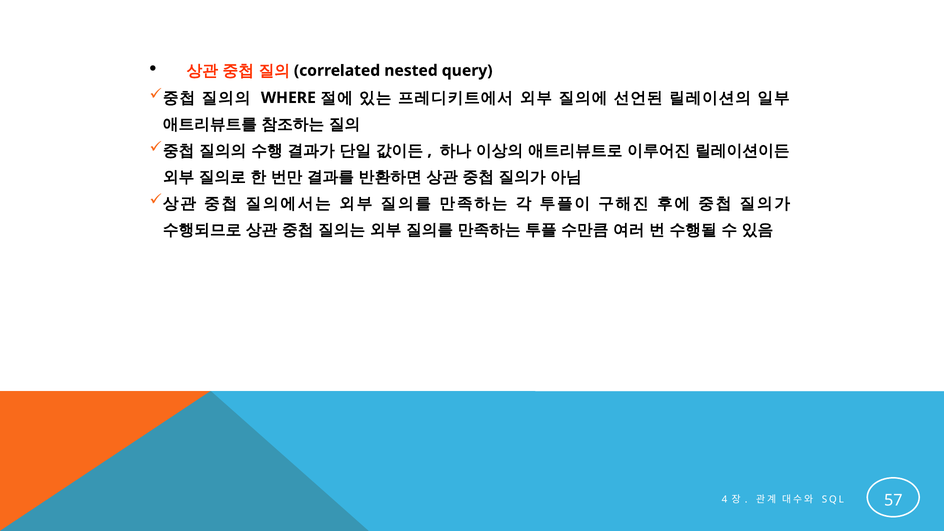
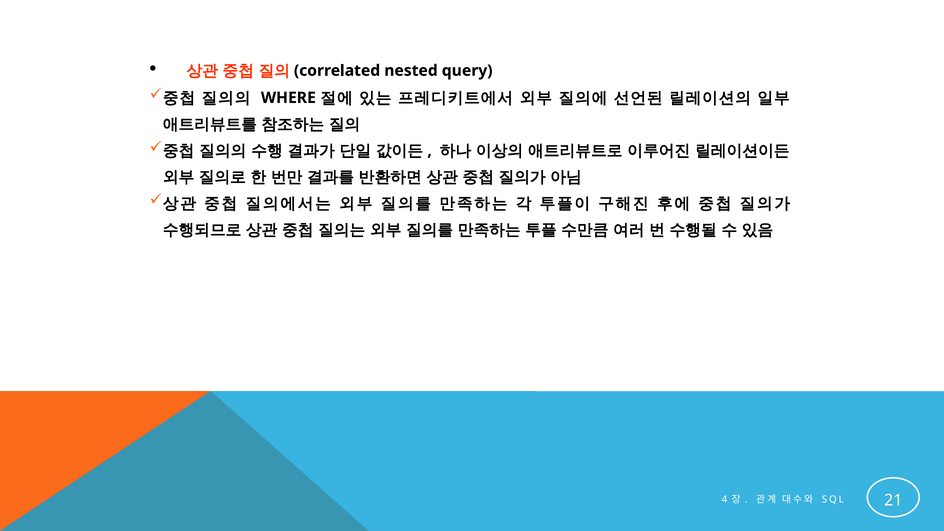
57: 57 -> 21 (893, 500)
